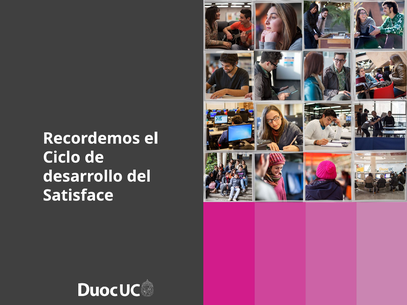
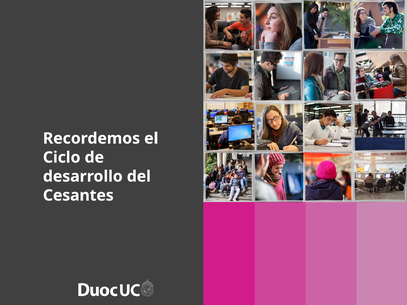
Satisface: Satisface -> Cesantes (78, 196)
